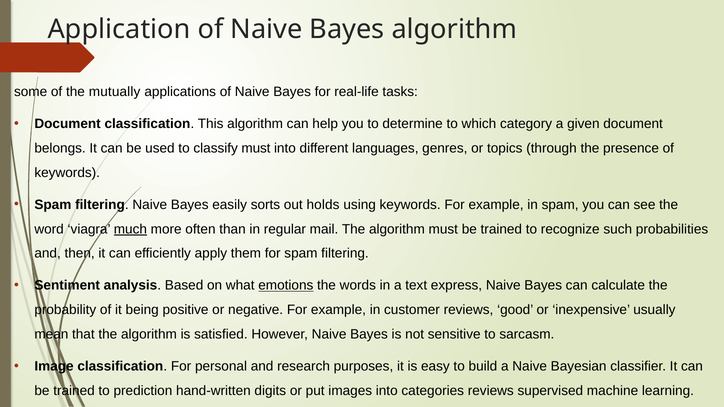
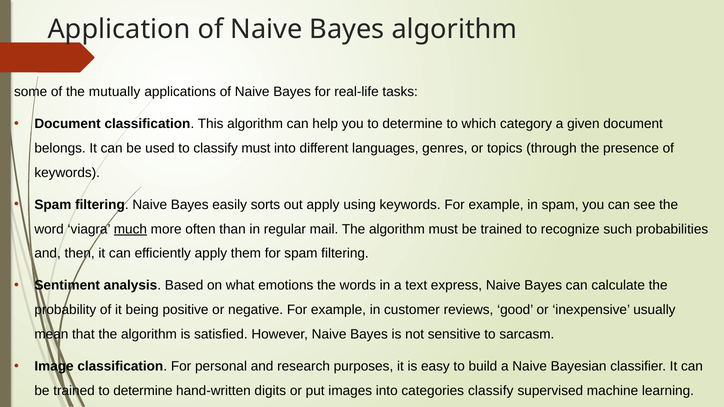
out holds: holds -> apply (323, 205)
emotions underline: present -> none (286, 286)
trained to prediction: prediction -> determine (143, 391)
categories reviews: reviews -> classify (491, 391)
